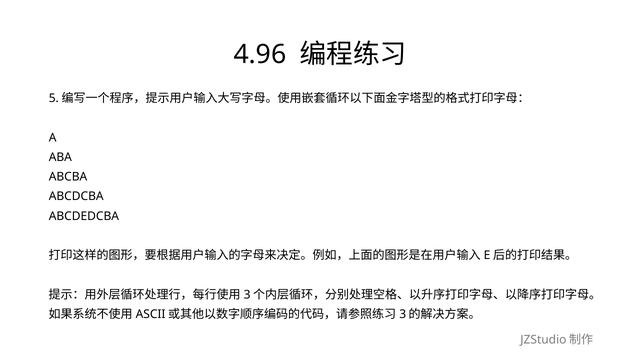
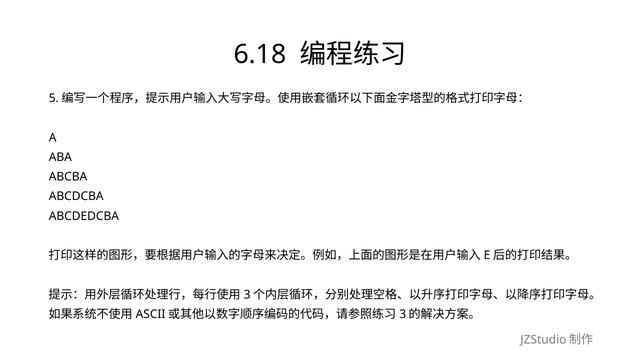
4.96: 4.96 -> 6.18 (260, 54)
